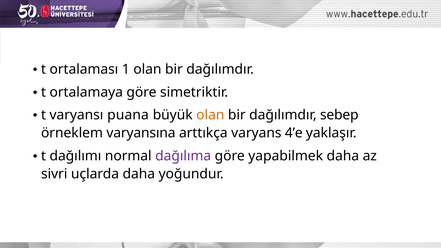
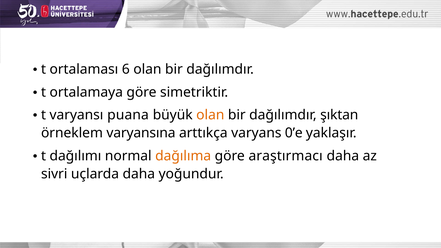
1: 1 -> 6 (126, 69)
sebep: sebep -> şıktan (339, 115)
4’e: 4’e -> 0’e (294, 133)
dağılıma colour: purple -> orange (183, 156)
yapabilmek: yapabilmek -> araştırmacı (286, 156)
